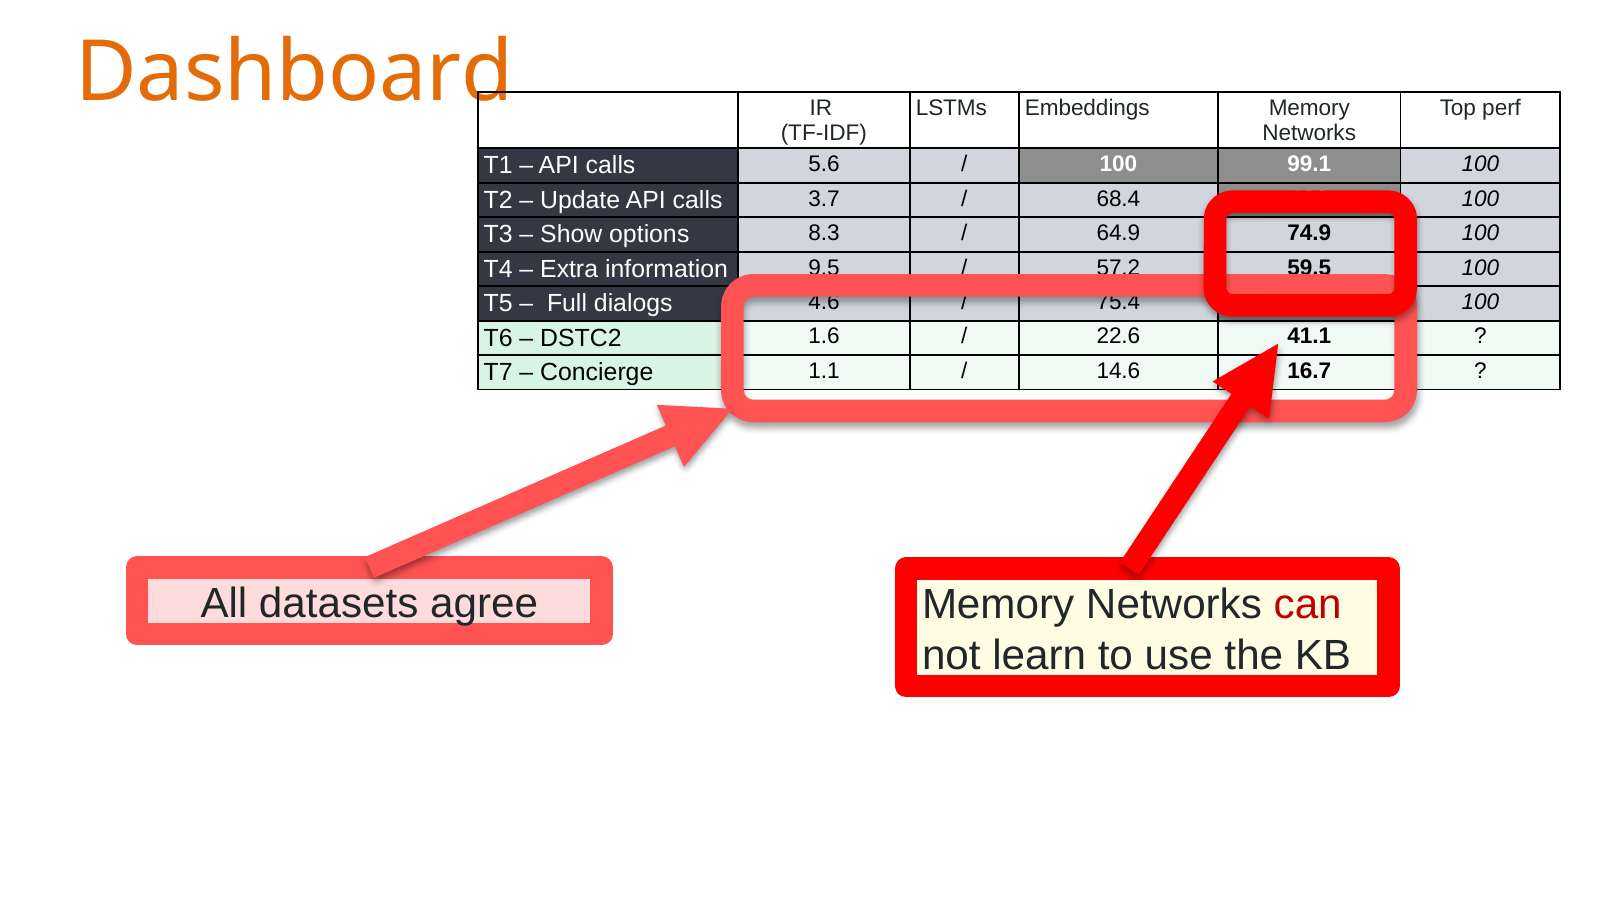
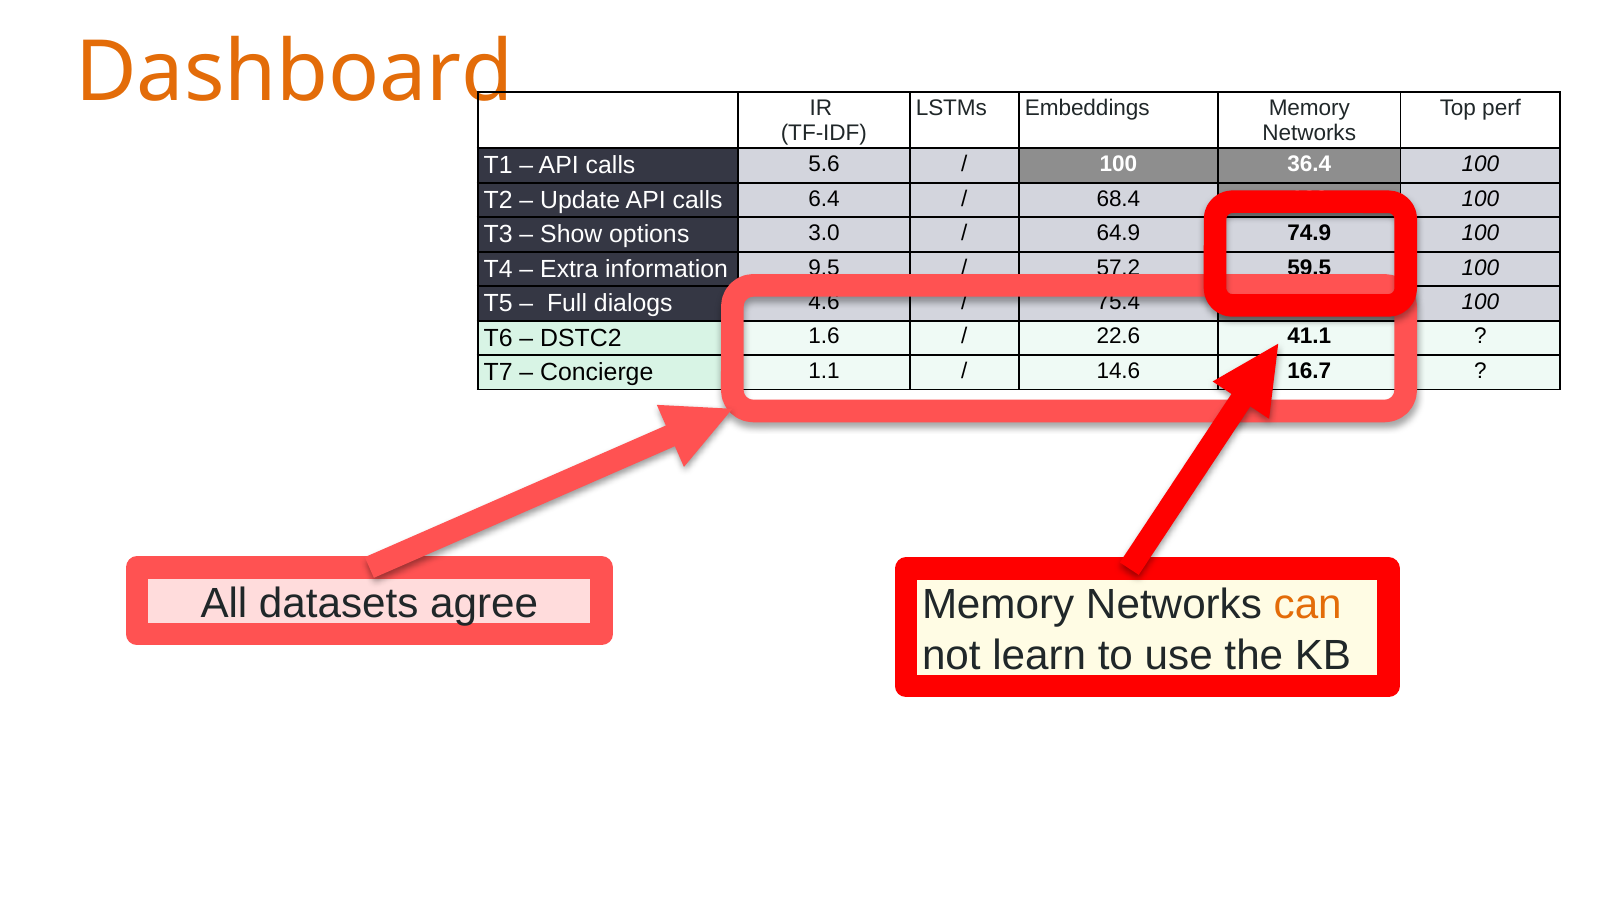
99.1: 99.1 -> 36.4 (1309, 164)
3.7: 3.7 -> 6.4 (824, 199)
8.3: 8.3 -> 3.0 (824, 233)
can colour: red -> orange (1308, 605)
